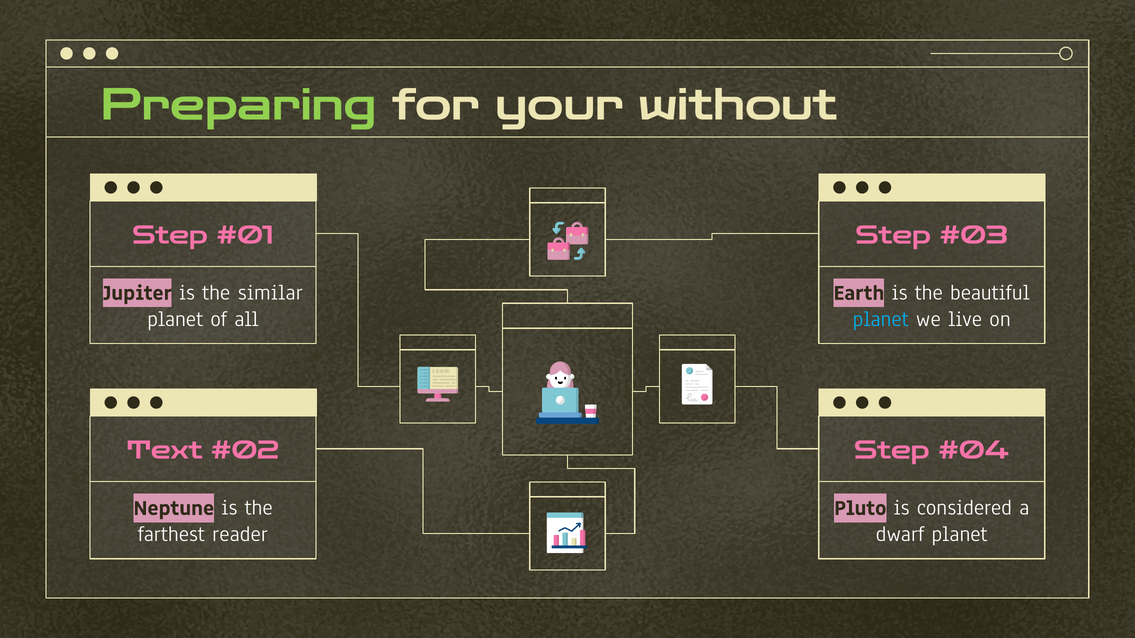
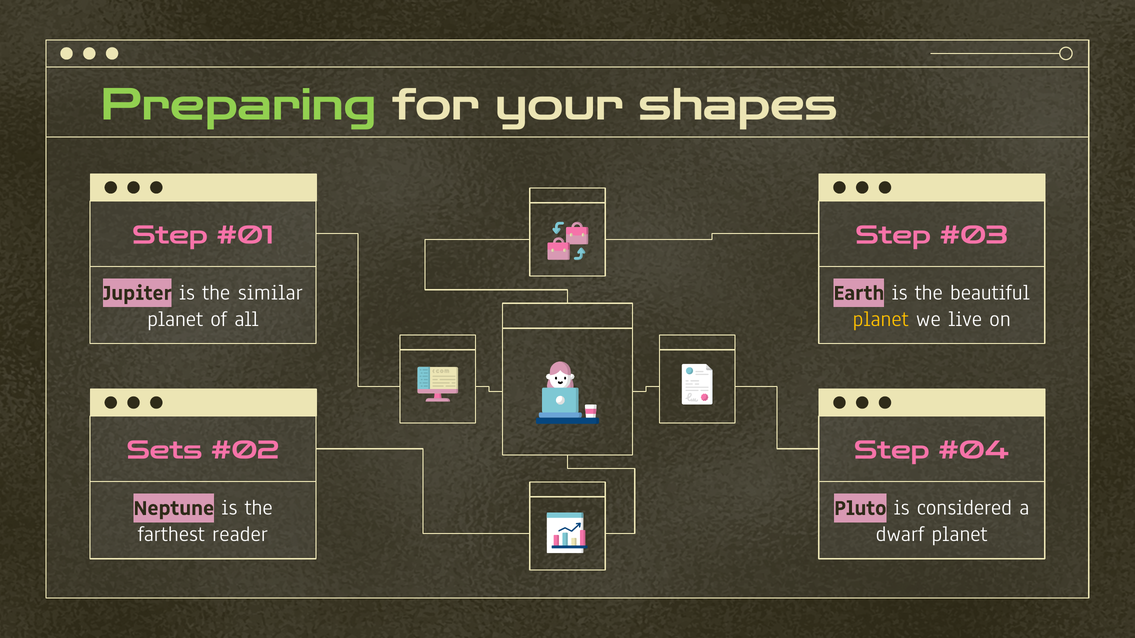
without: without -> shapes (738, 105)
planet colour: light blue -> yellow (881, 319)
Text: Text -> Sets (165, 451)
